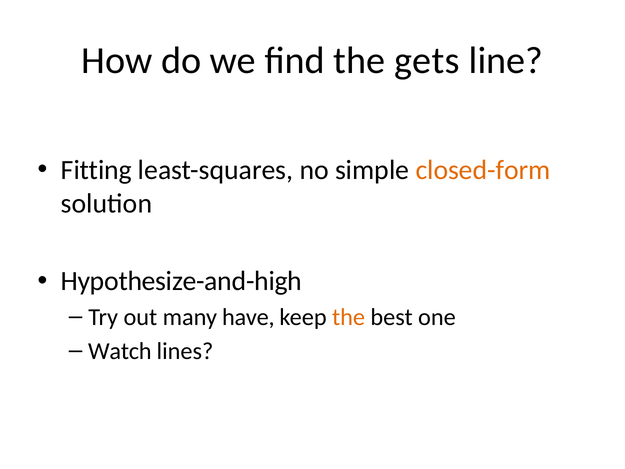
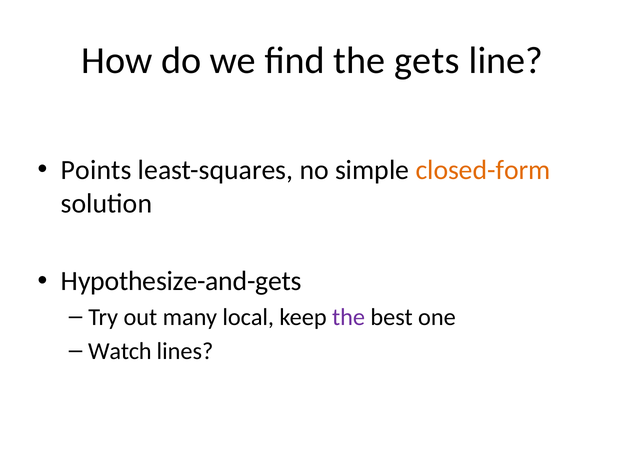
Fitting: Fitting -> Points (96, 170)
Hypothesize-and-high: Hypothesize-and-high -> Hypothesize-and-gets (181, 281)
have: have -> local (248, 317)
the colour: orange -> purple (349, 317)
